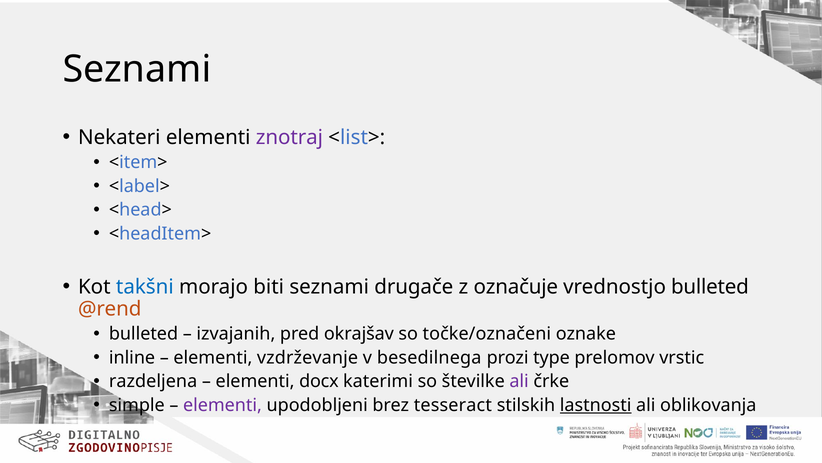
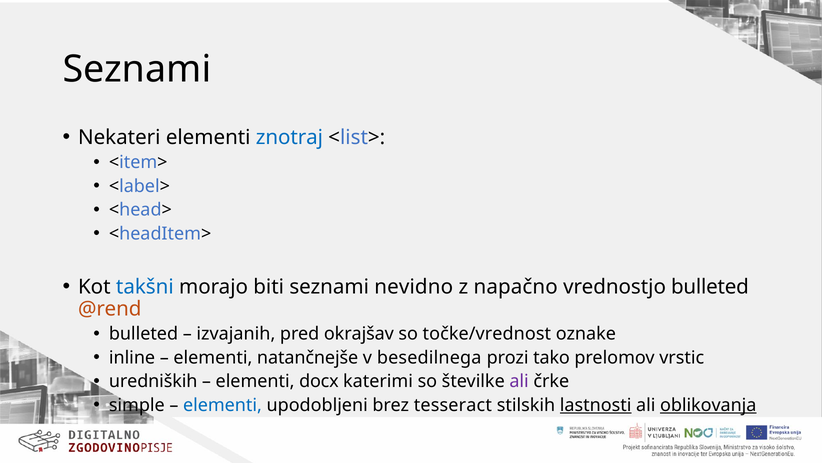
znotraj colour: purple -> blue (289, 137)
drugače: drugače -> nevidno (414, 286)
označuje: označuje -> napačno (516, 286)
točke/označeni: točke/označeni -> točke/vrednost (487, 334)
vzdrževanje: vzdrževanje -> natančnejše (308, 357)
type: type -> tako (552, 357)
razdeljena: razdeljena -> uredniških (153, 381)
elementi colour: purple -> blue (222, 405)
oblikovanja underline: none -> present (708, 405)
